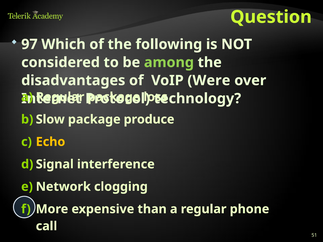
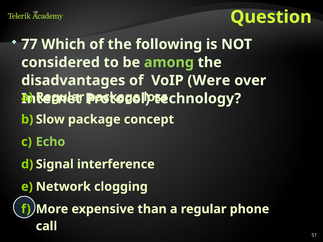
97: 97 -> 77 (29, 44)
produce: produce -> concept (149, 119)
Echo colour: yellow -> light green (51, 142)
